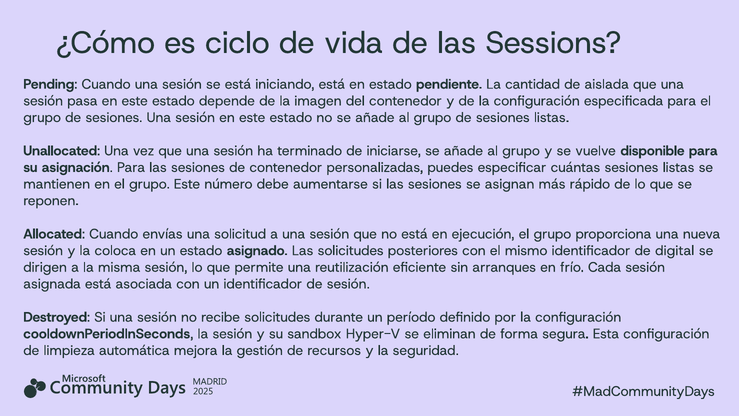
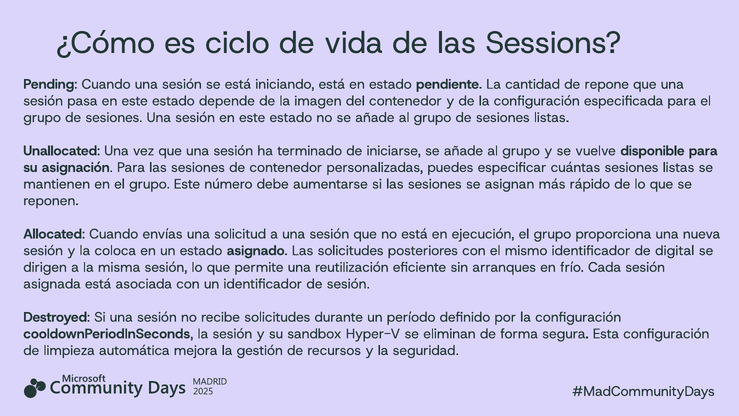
aislada: aislada -> repone (607, 84)
